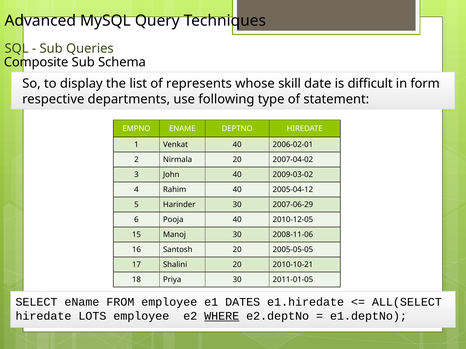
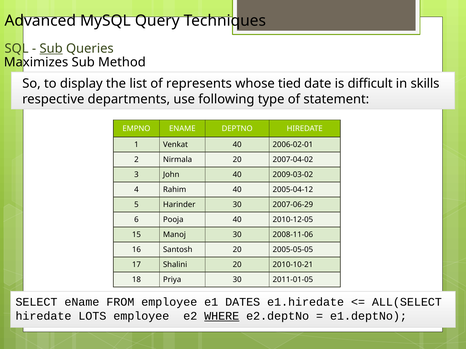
Sub underline: none -> present (51, 49)
Composite: Composite -> Maximizes (36, 62)
Schema: Schema -> Method (122, 62)
skill: skill -> tied (290, 84)
form: form -> skills (425, 84)
